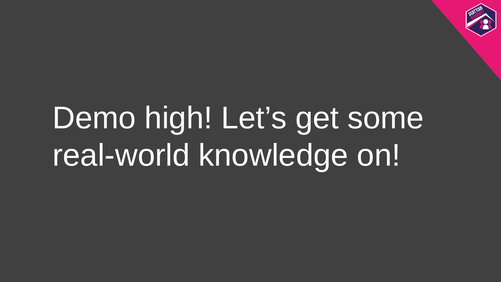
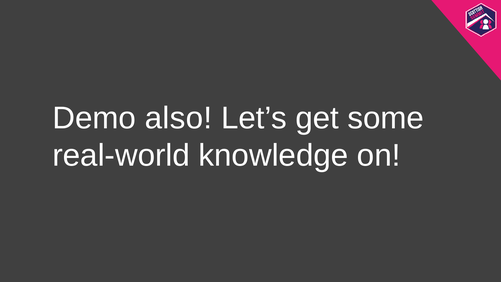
high: high -> also (178, 118)
